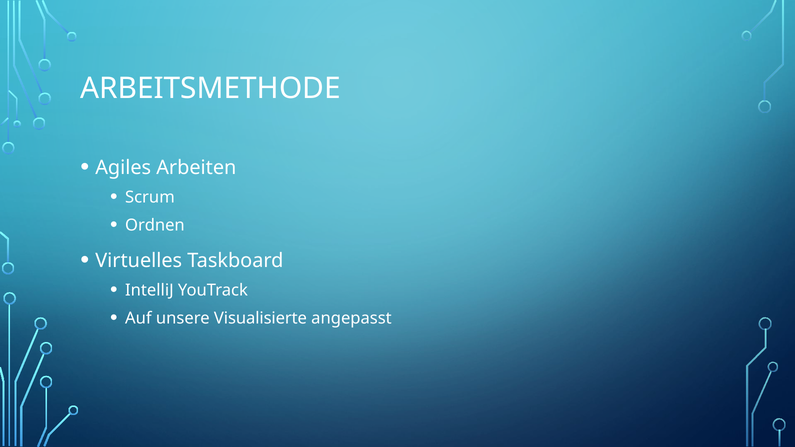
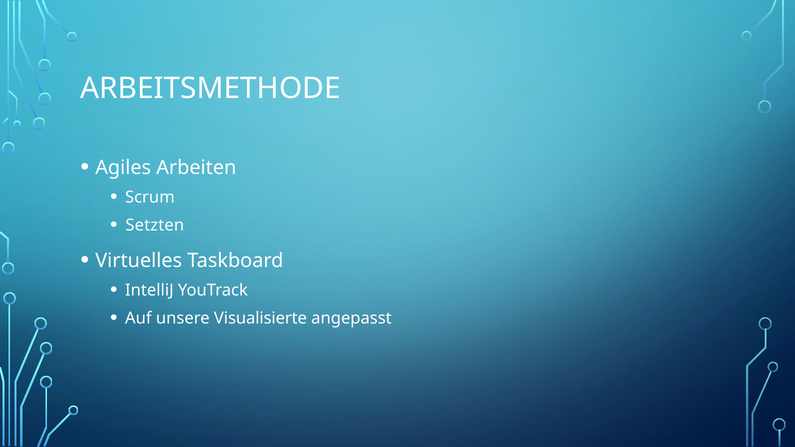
Ordnen: Ordnen -> Setzten (155, 225)
